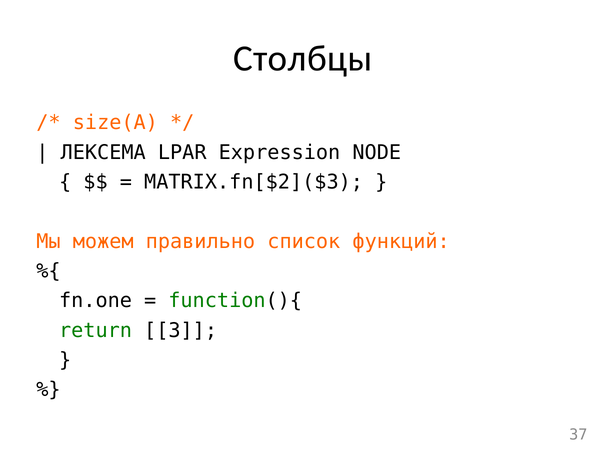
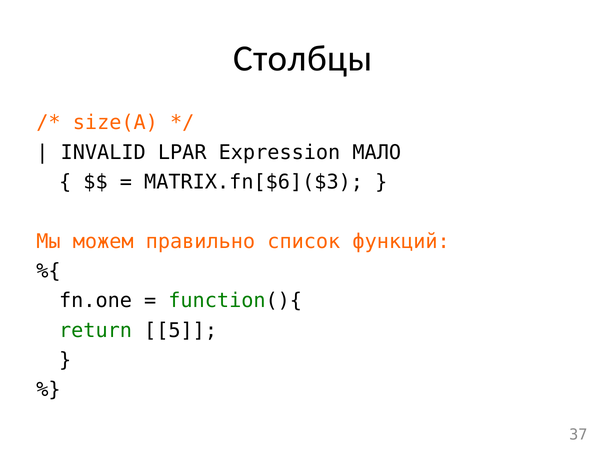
ЛЕКСЕМА: ЛЕКСЕМА -> INVALID (103, 152)
NODE: NODE -> МАЛО (377, 152)
MATRIX.fn[$2]($3: MATRIX.fn[$2]($3 -> MATRIX.fn[$6]($3 (254, 182)
3: 3 -> 5 (181, 330)
